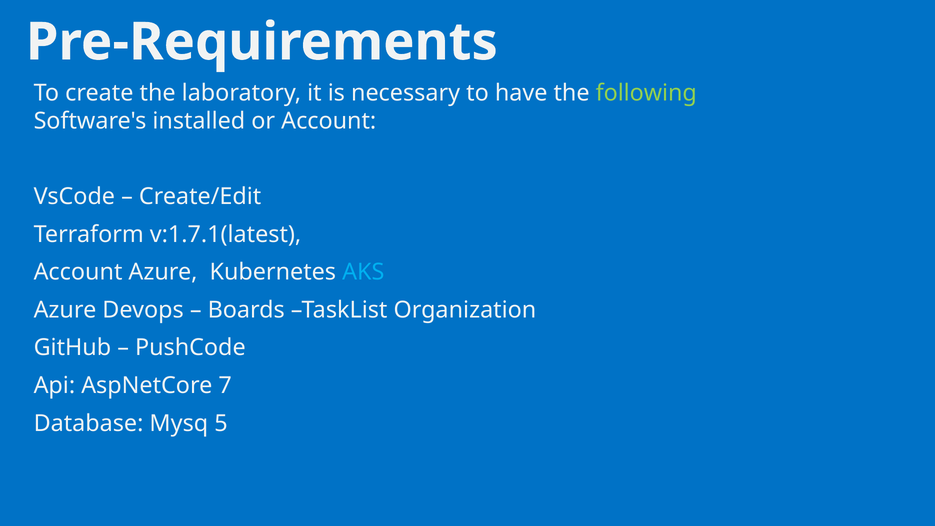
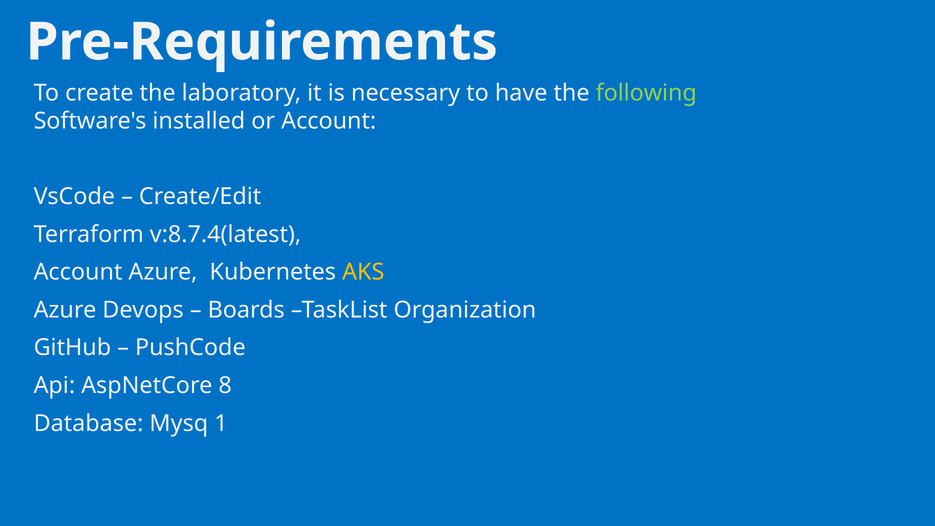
v:1.7.1(latest: v:1.7.1(latest -> v:8.7.4(latest (226, 234)
AKS colour: light blue -> yellow (363, 272)
7: 7 -> 8 (225, 386)
5: 5 -> 1 (221, 423)
